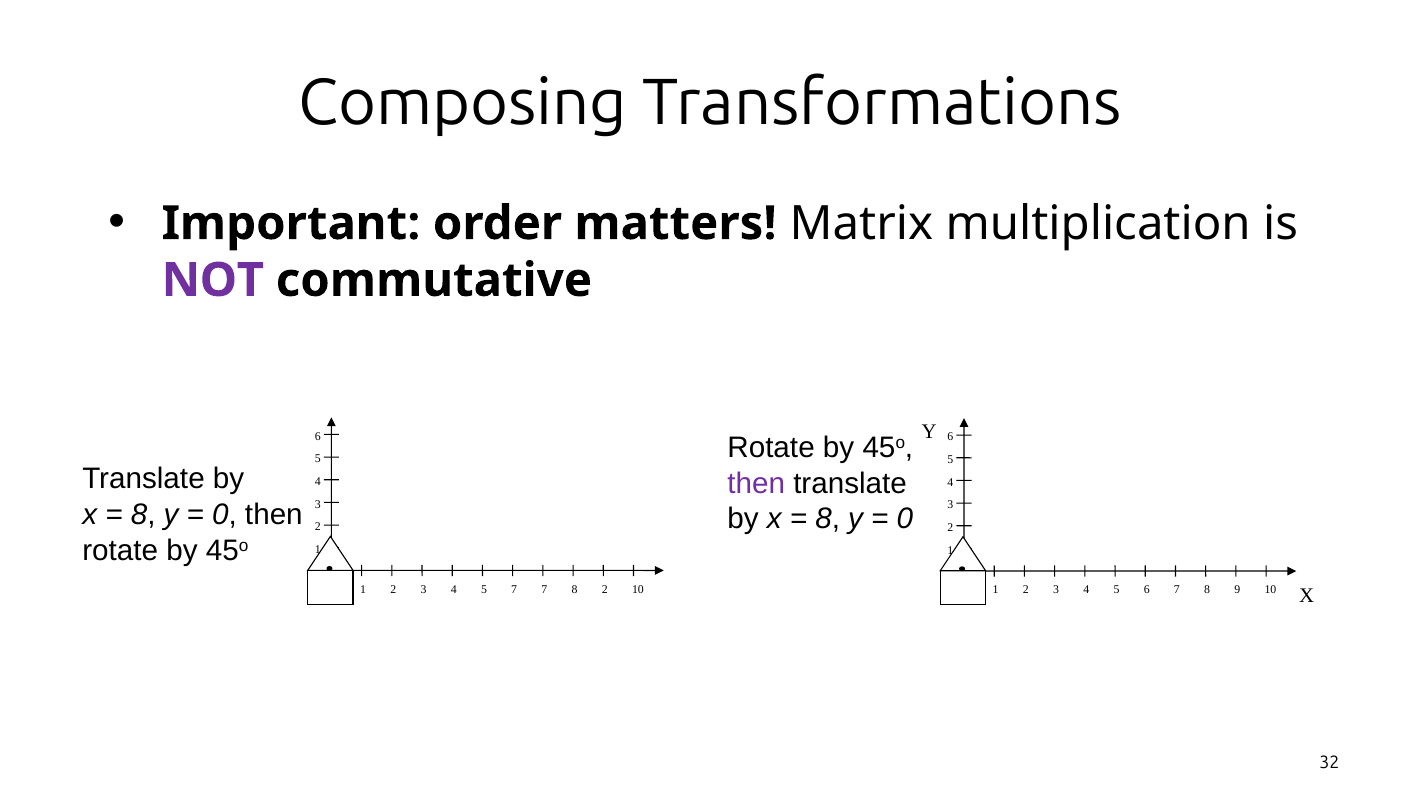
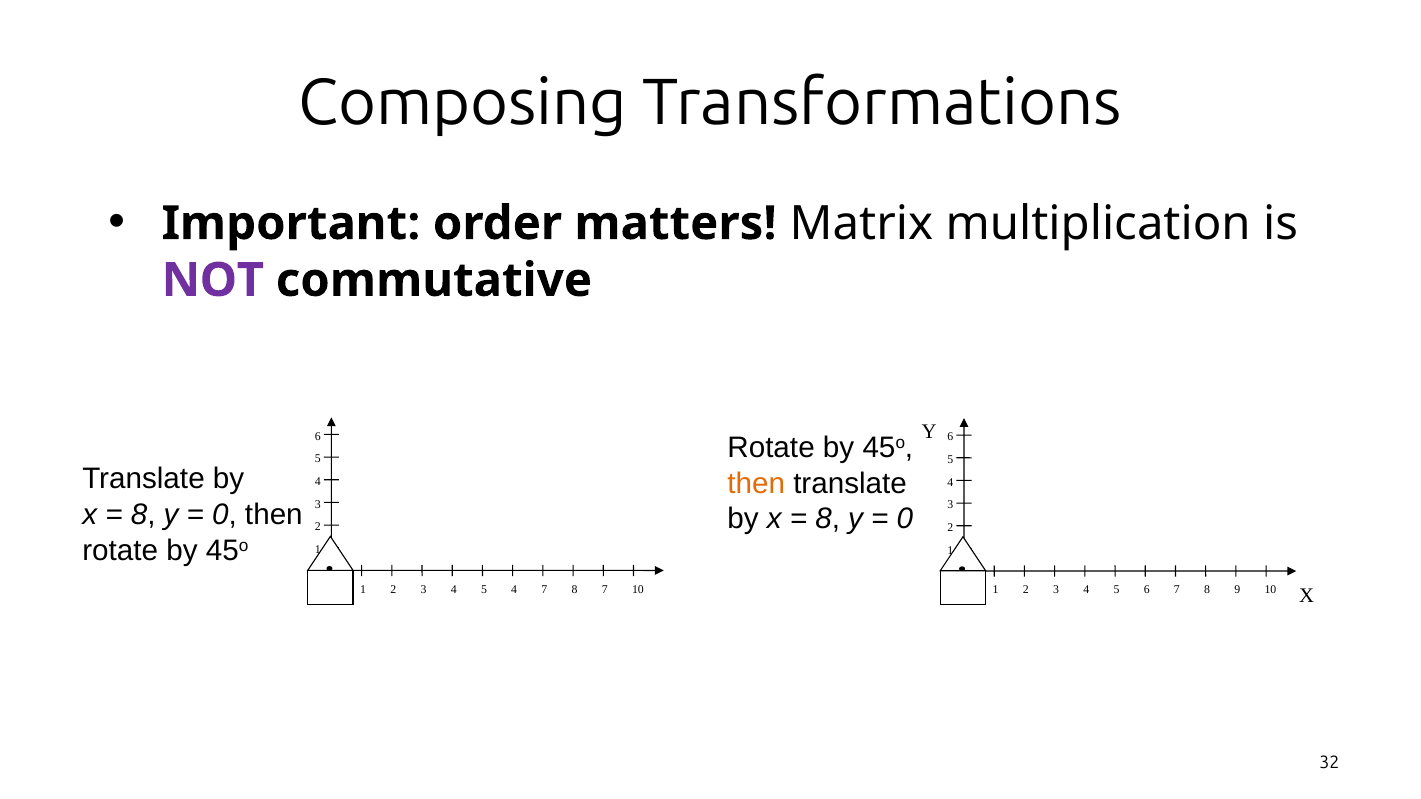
then colour: purple -> orange (756, 483)
5 7: 7 -> 4 (514, 589)
8 2: 2 -> 7 (605, 589)
